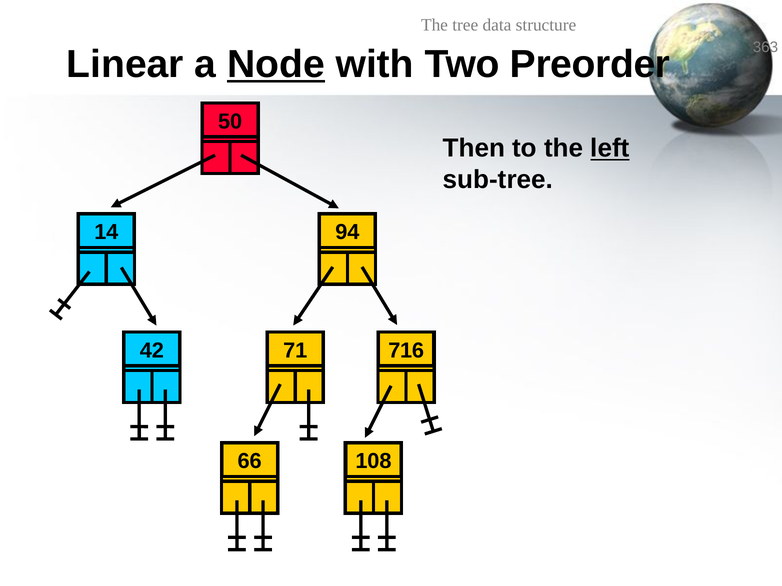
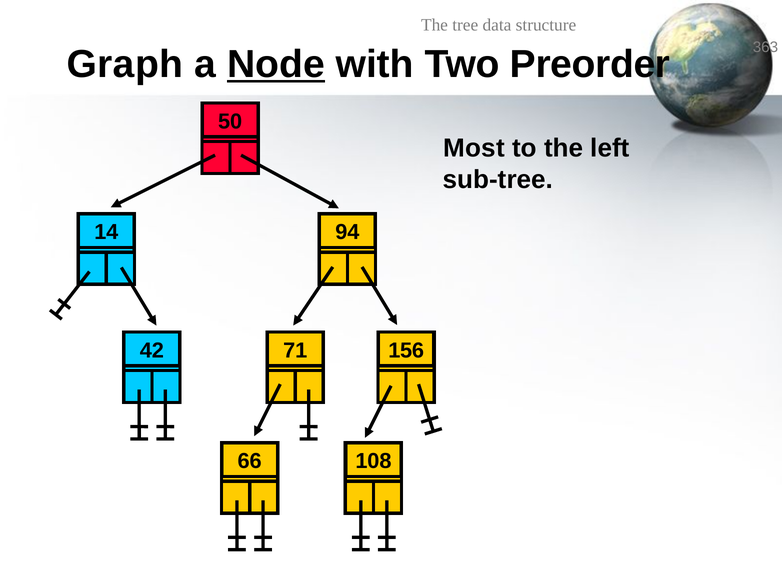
Linear: Linear -> Graph (125, 65)
Then: Then -> Most (474, 149)
left underline: present -> none (610, 149)
716: 716 -> 156 (406, 351)
